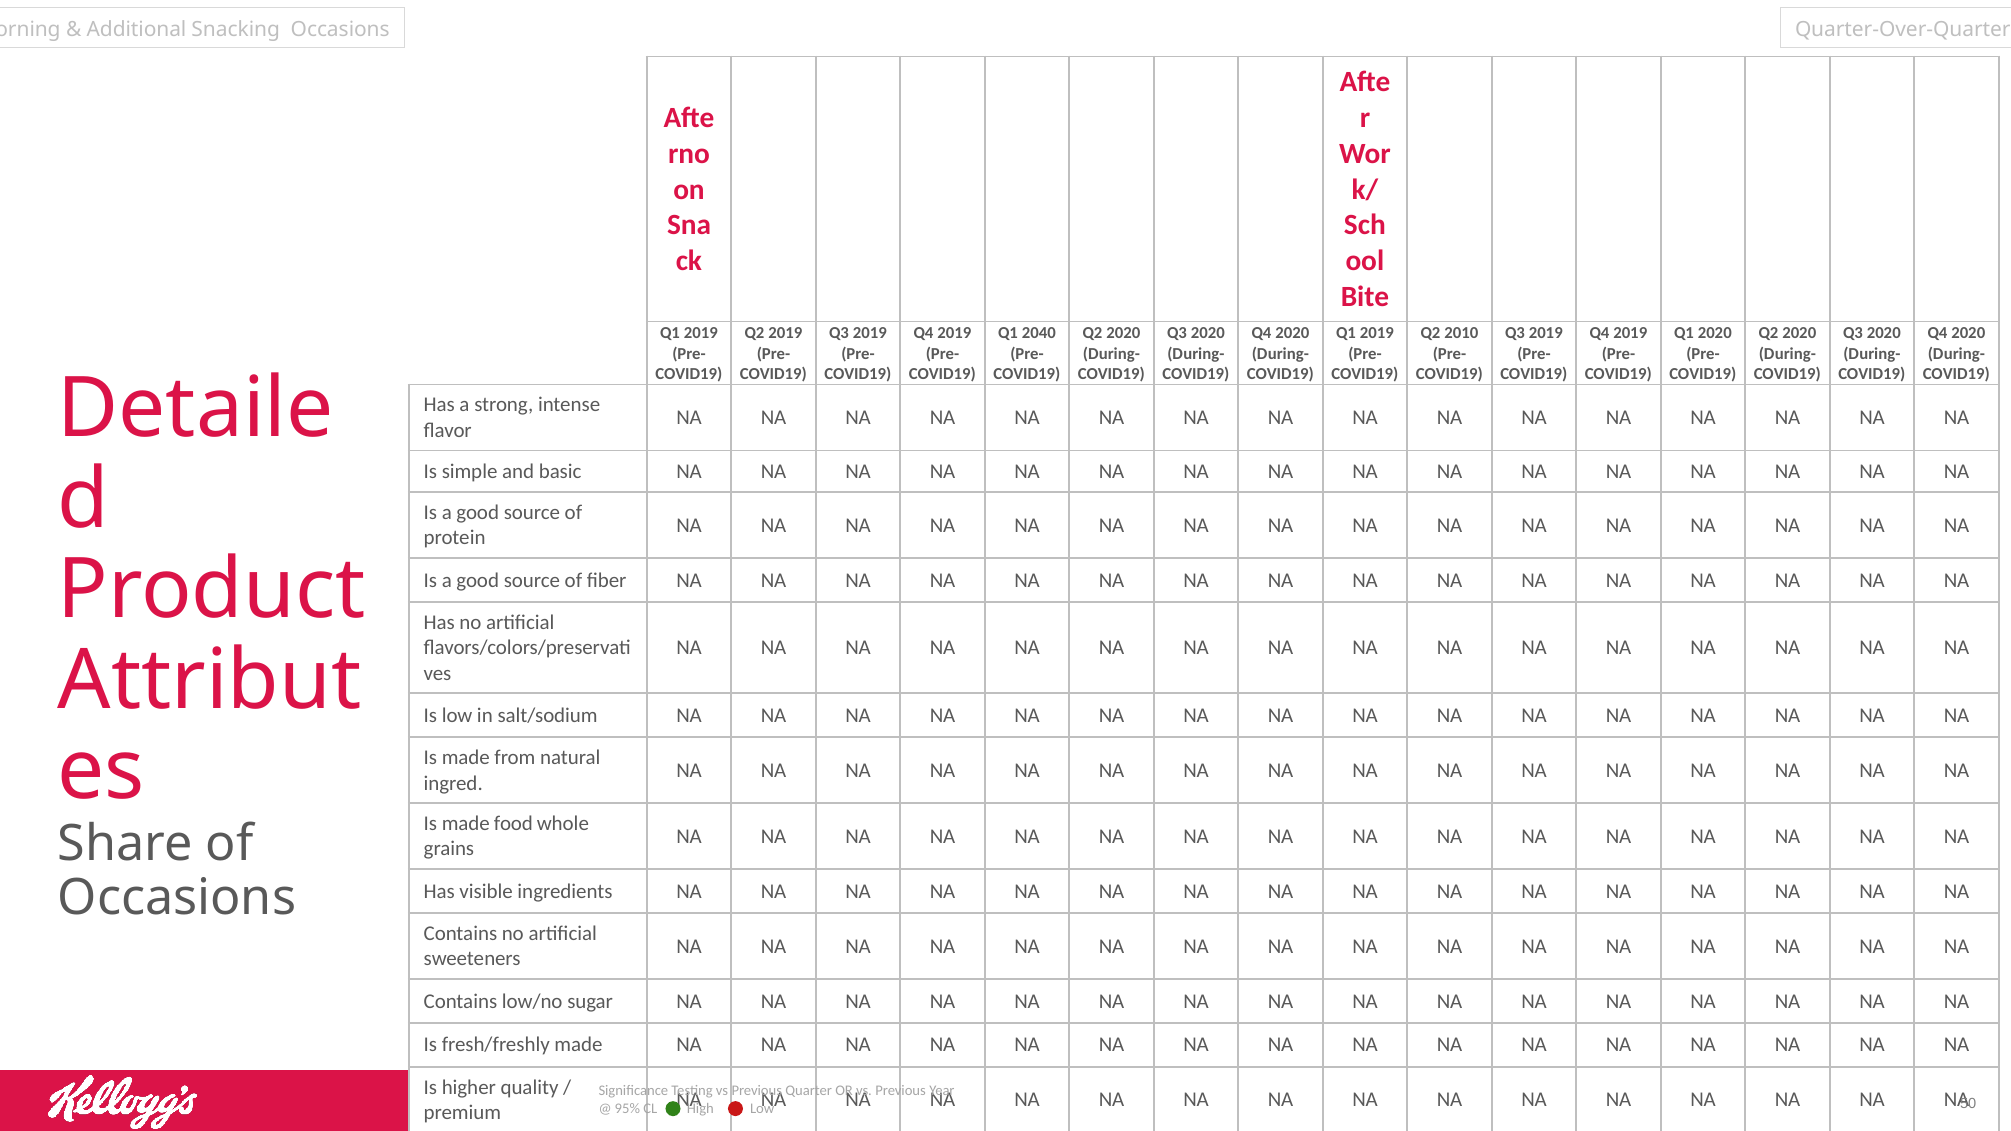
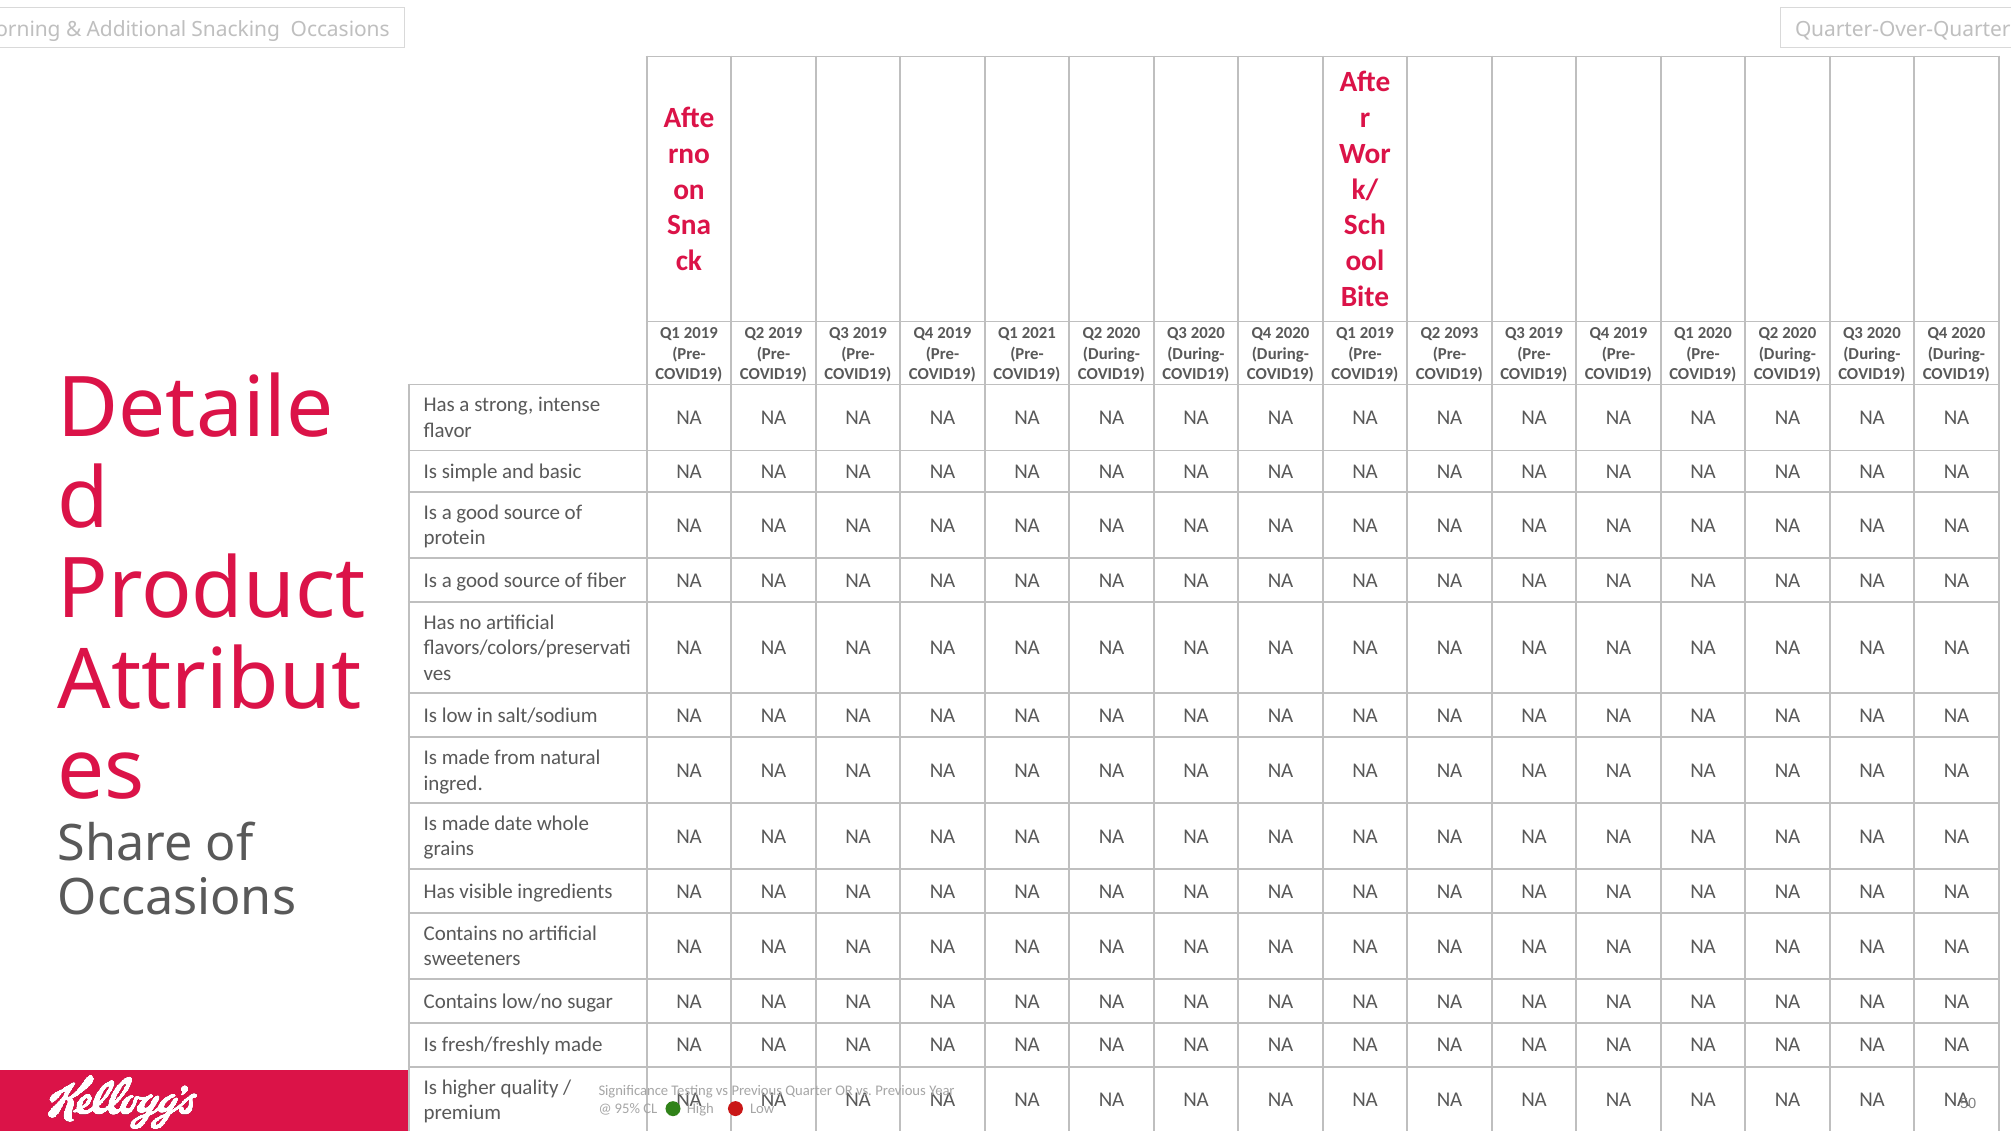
2040: 2040 -> 2021 (1039, 333)
2010: 2010 -> 2093 (1461, 333)
food: food -> date (513, 824)
